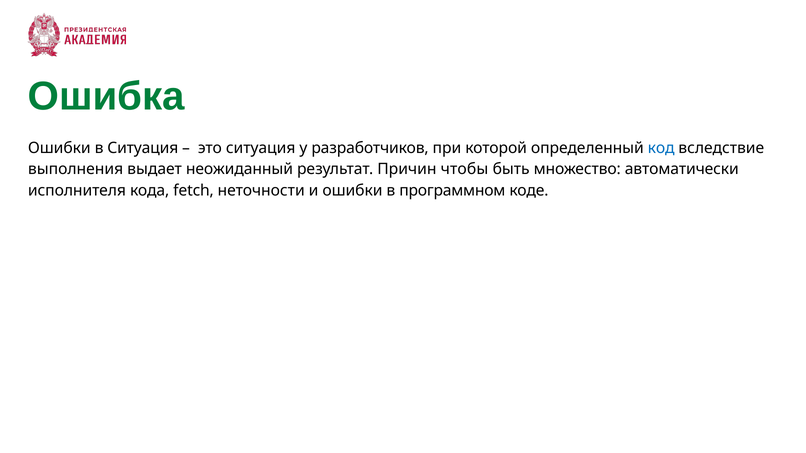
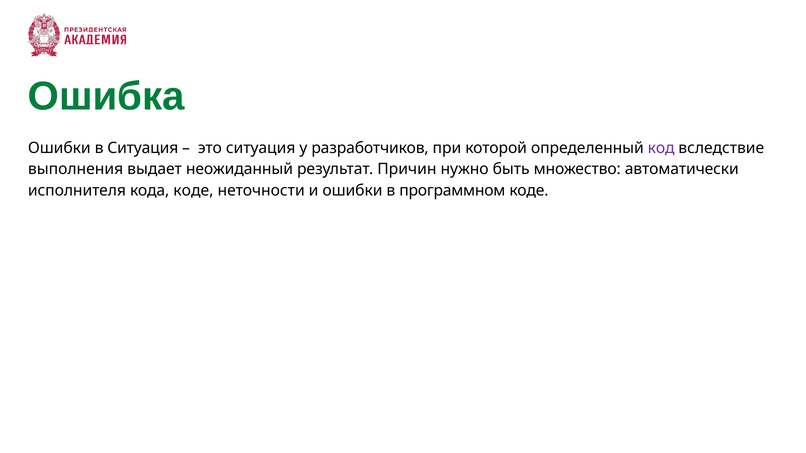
код colour: blue -> purple (661, 148)
чтобы: чтобы -> нужно (465, 169)
кода fetch: fetch -> коде (193, 191)
